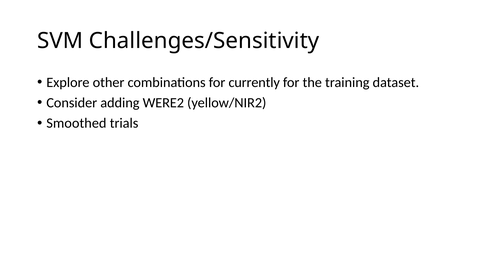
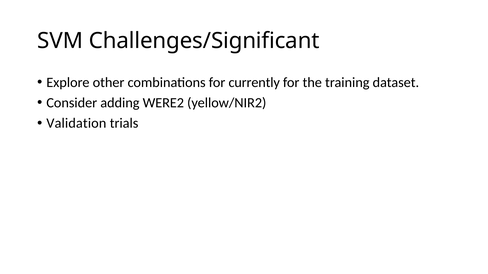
Challenges/Sensitivity: Challenges/Sensitivity -> Challenges/Significant (204, 41)
Smoothed: Smoothed -> Validation (76, 123)
